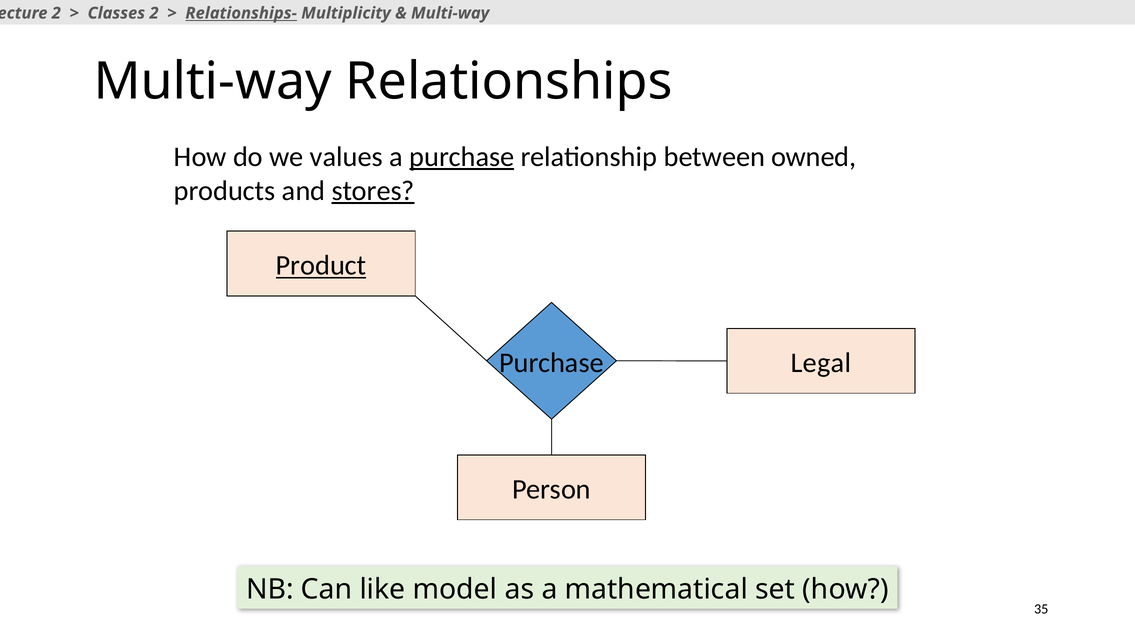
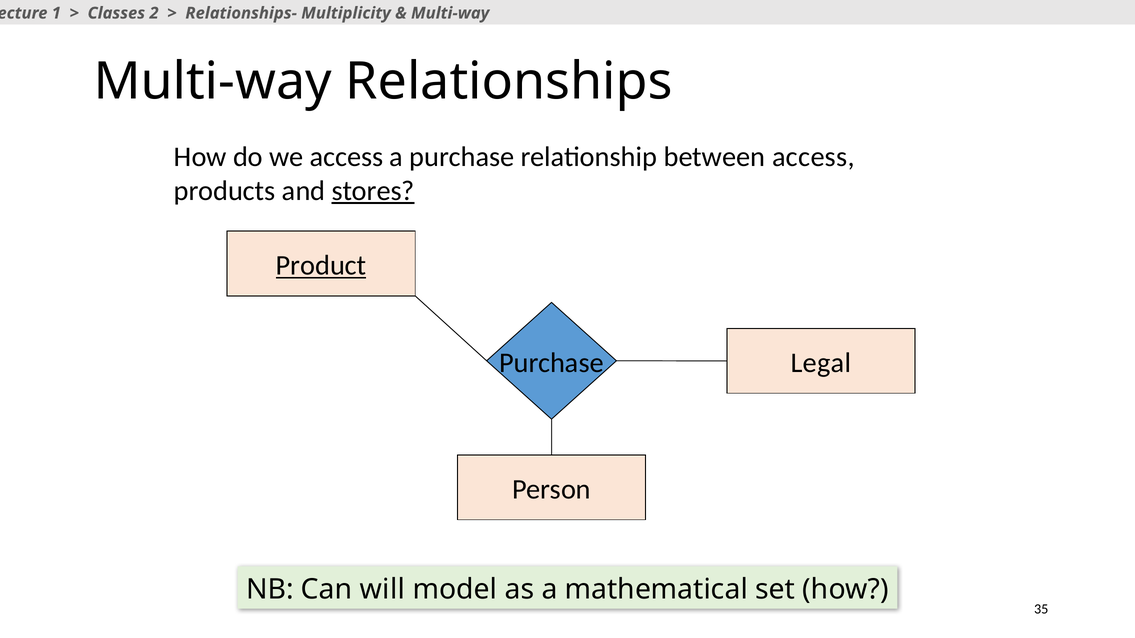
2: 2 -> 1 (56, 13)
Relationships- underline: present -> none (241, 13)
we values: values -> access (346, 157)
purchase underline: present -> none (462, 157)
between owned: owned -> access (813, 157)
like: like -> will (382, 590)
